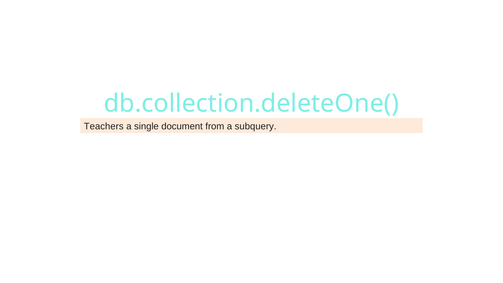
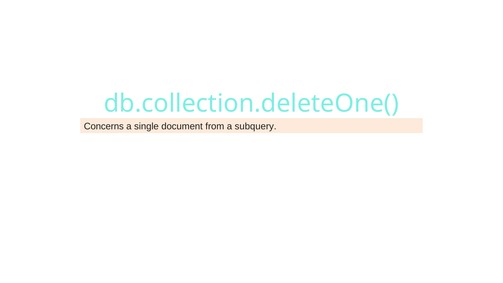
Teachers: Teachers -> Concerns (104, 126)
